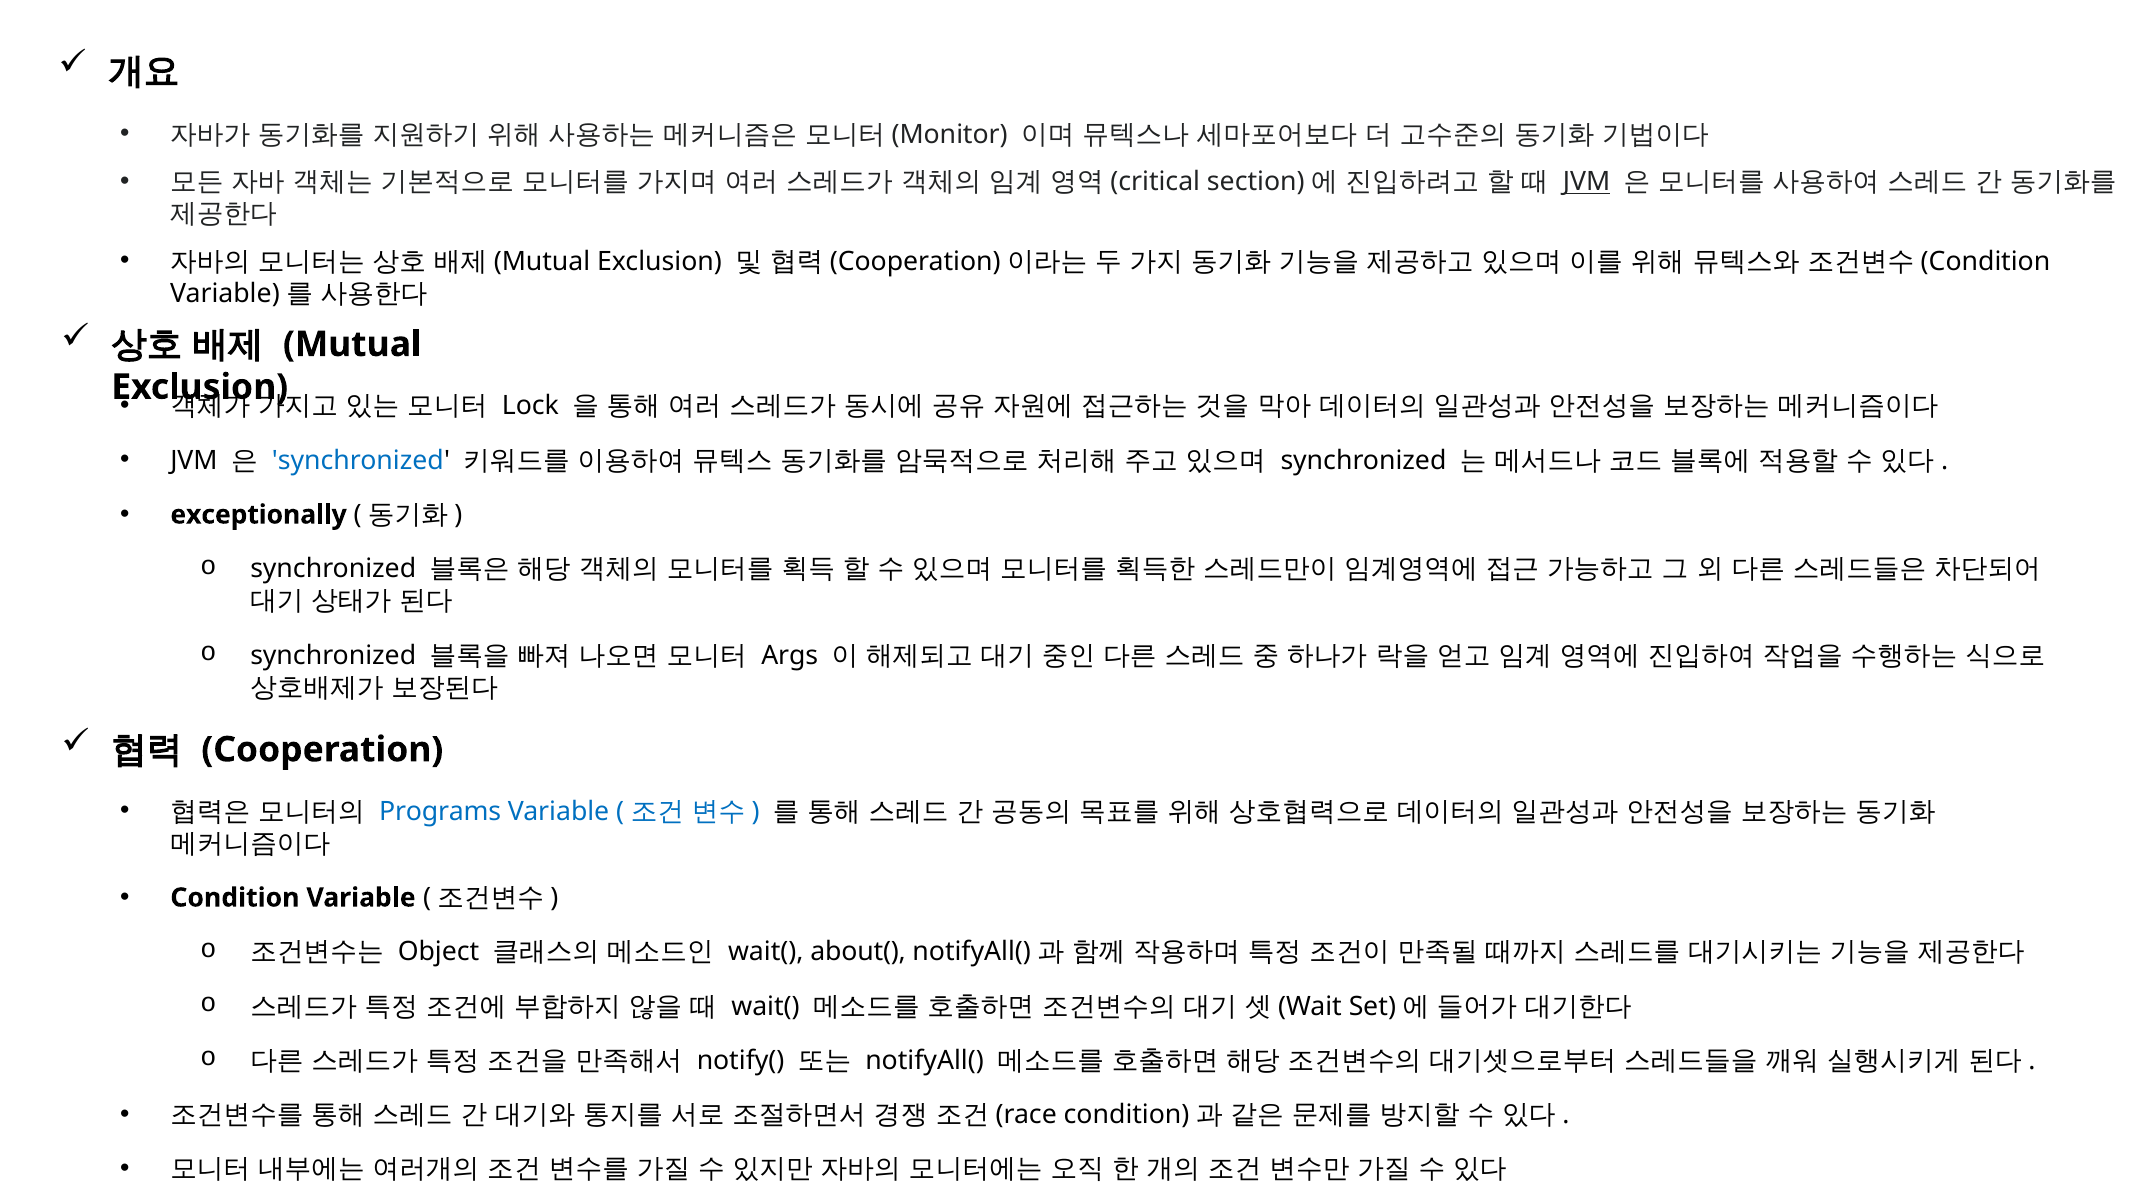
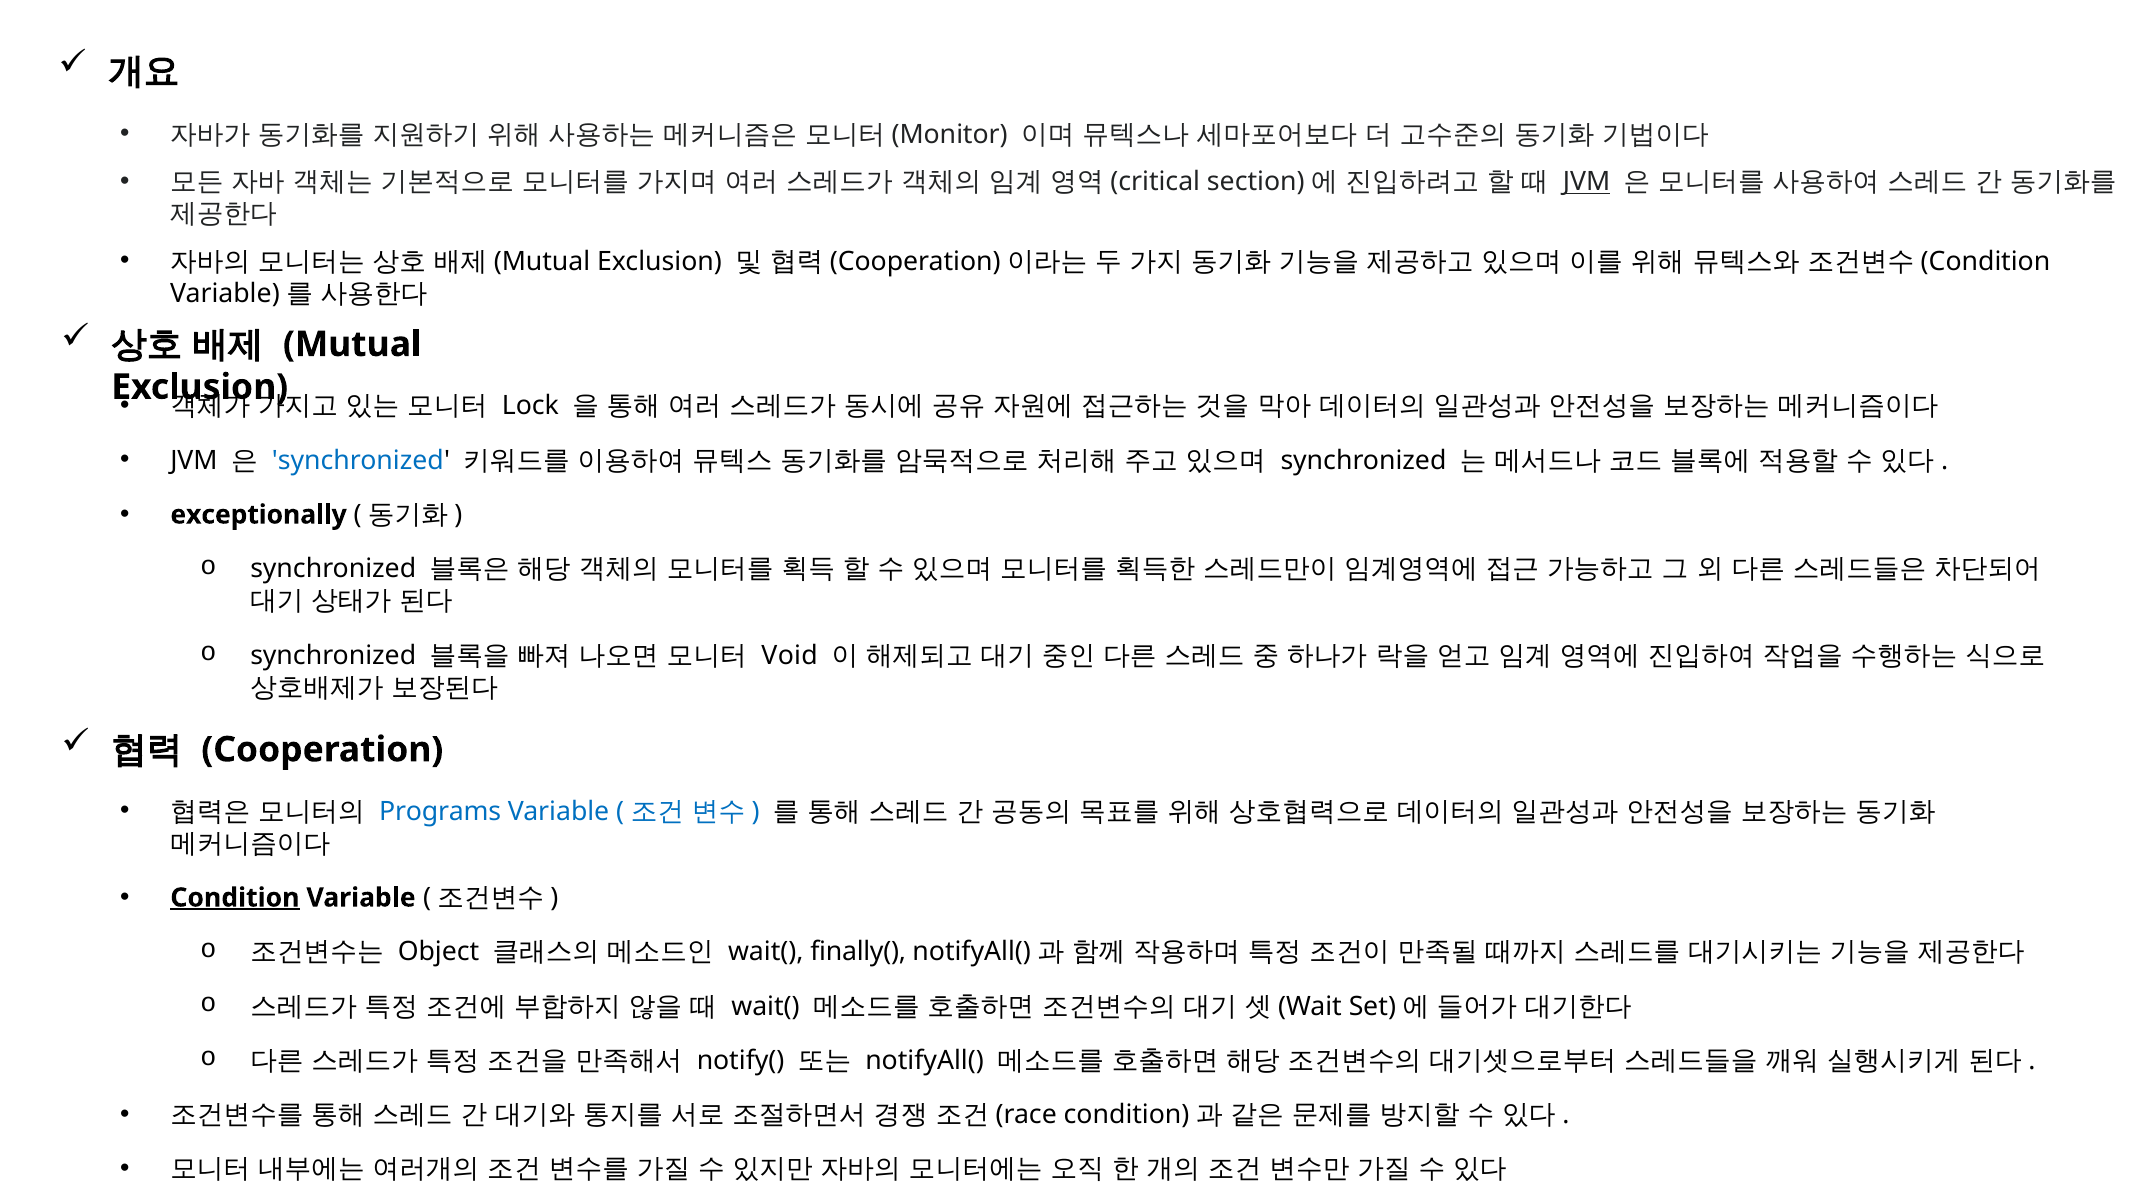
Args: Args -> Void (790, 655)
Condition underline: none -> present (235, 898)
about(: about( -> finally( (858, 952)
